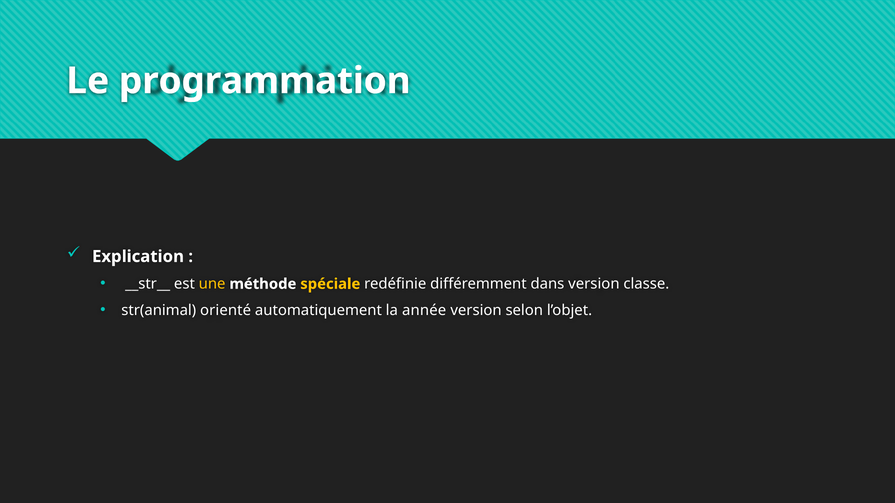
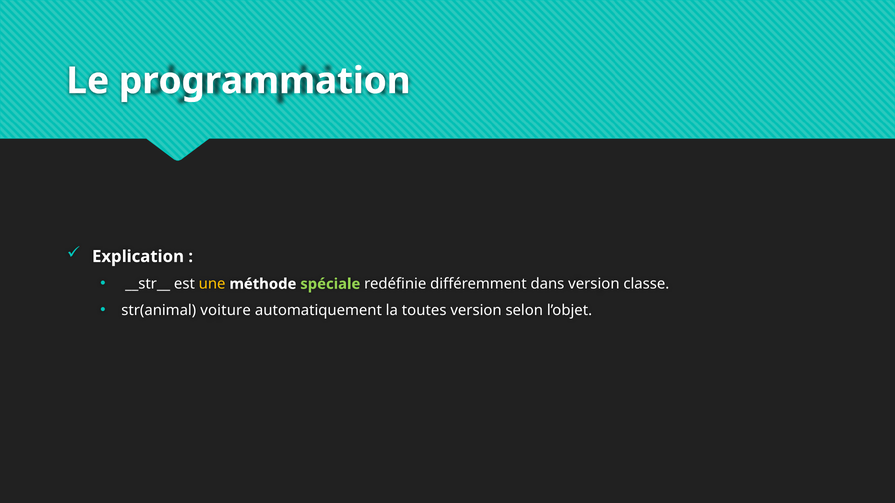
spéciale colour: yellow -> light green (330, 284)
orienté: orienté -> voiture (226, 311)
année: année -> toutes (424, 311)
